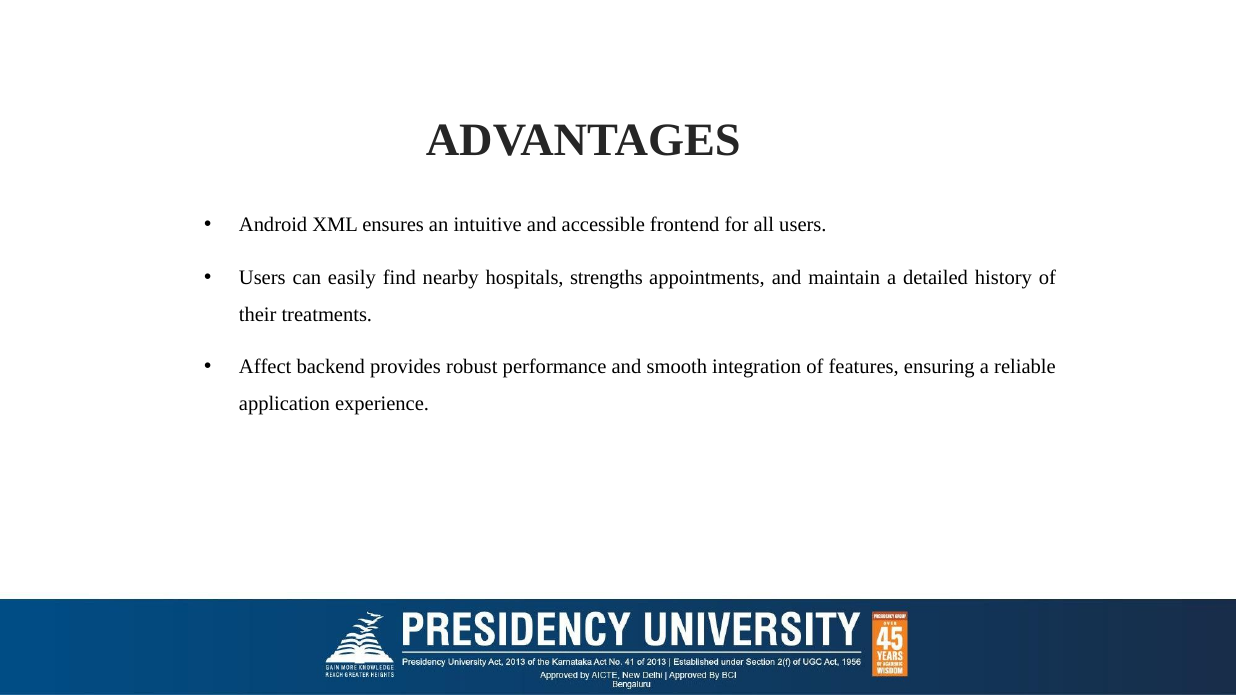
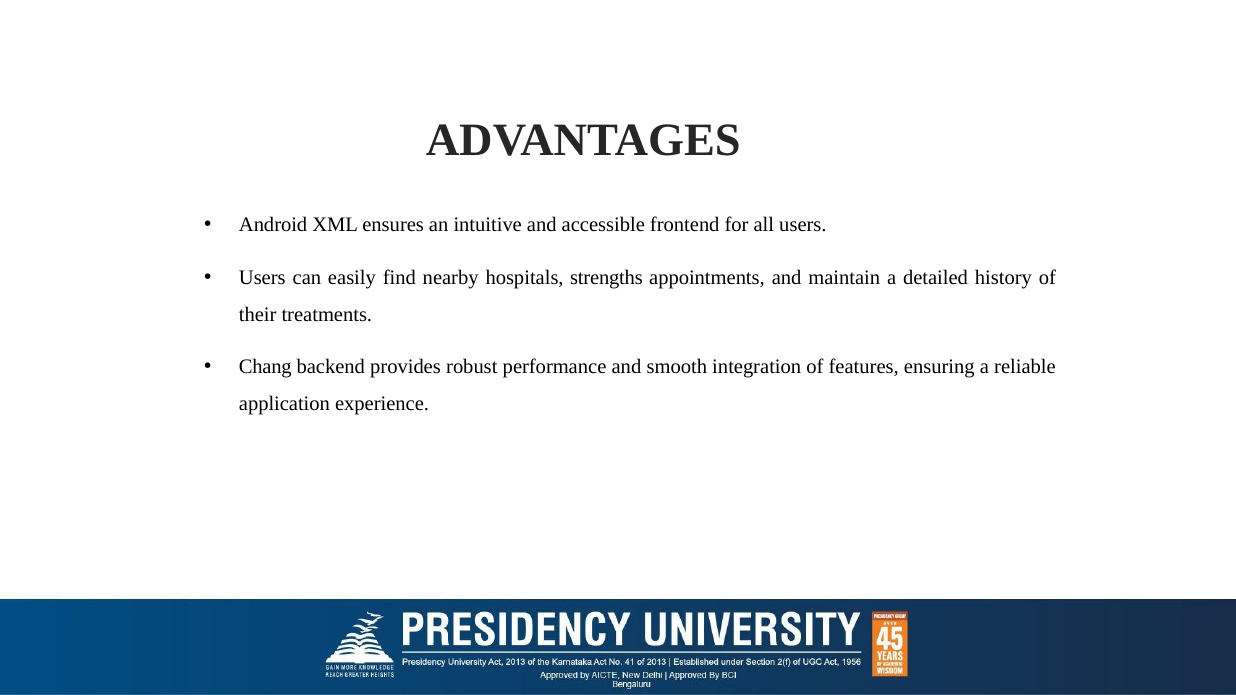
Affect: Affect -> Chang (265, 367)
